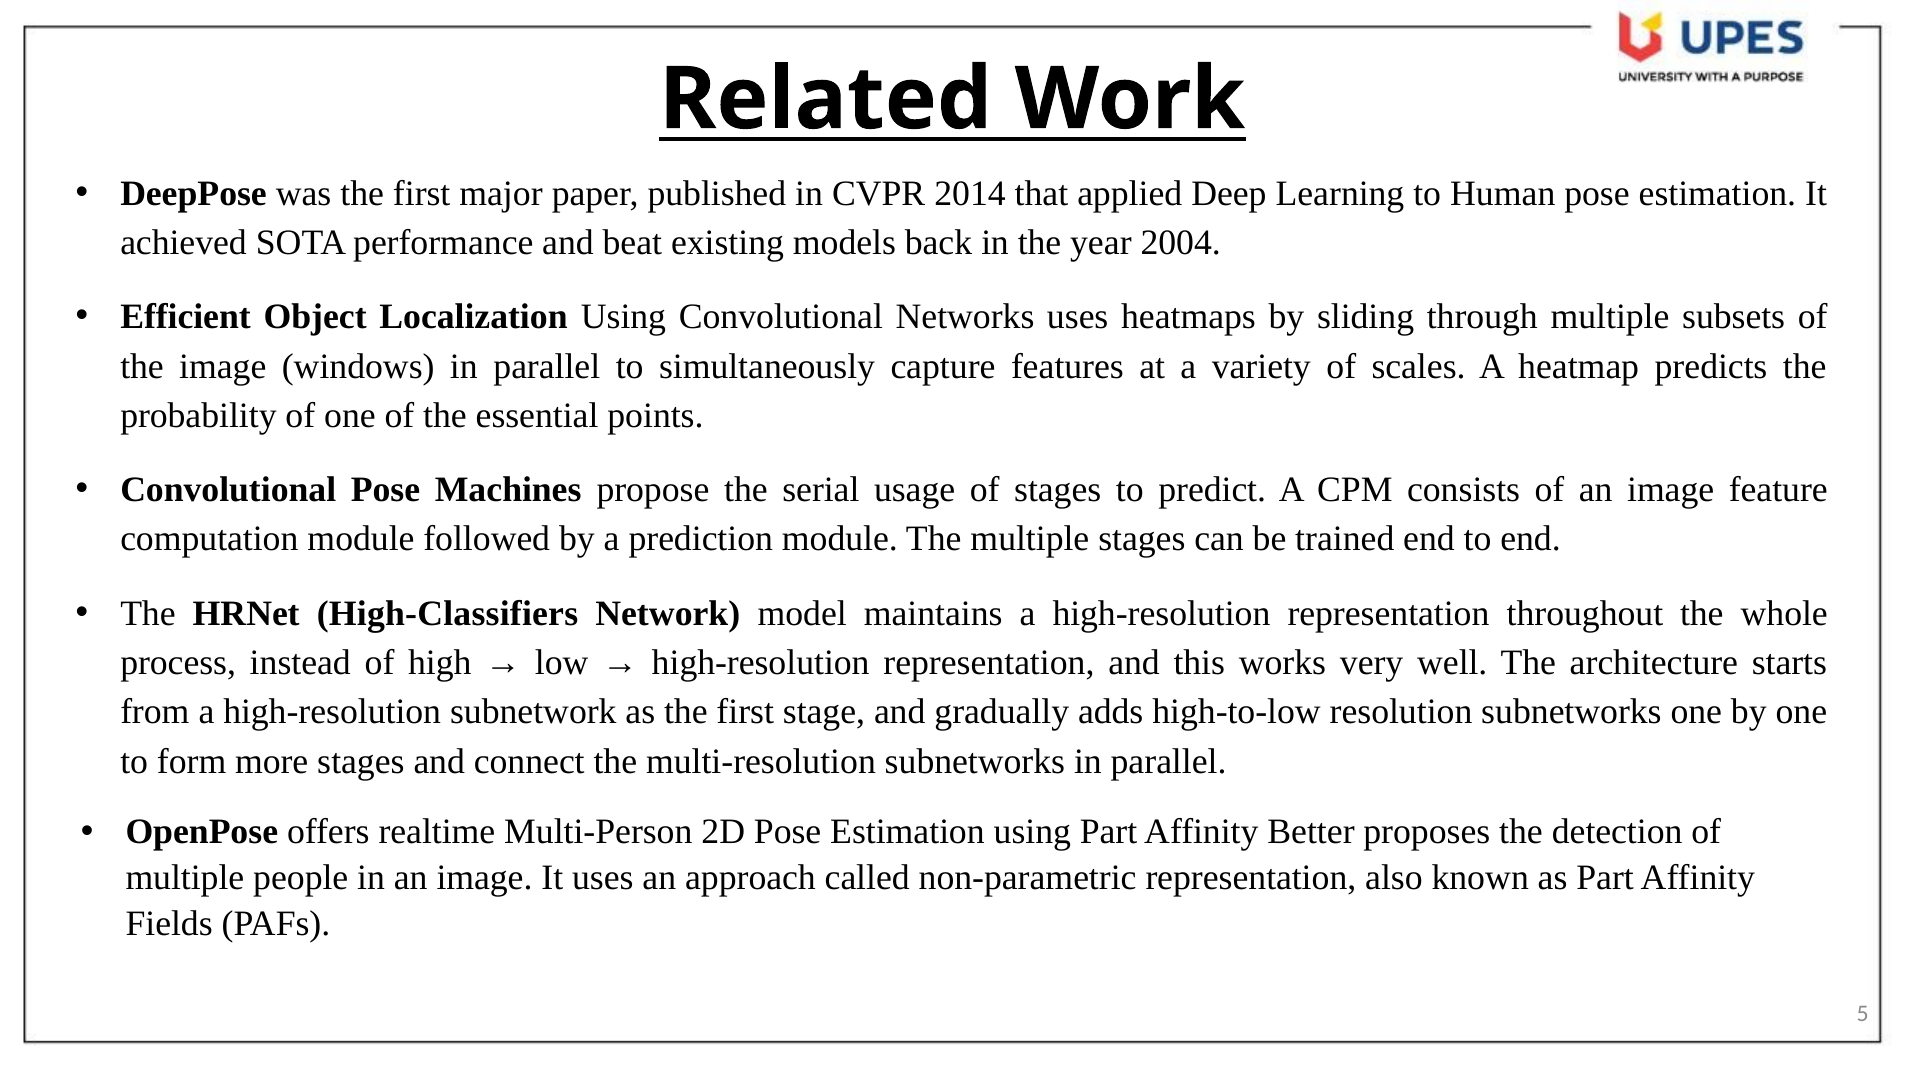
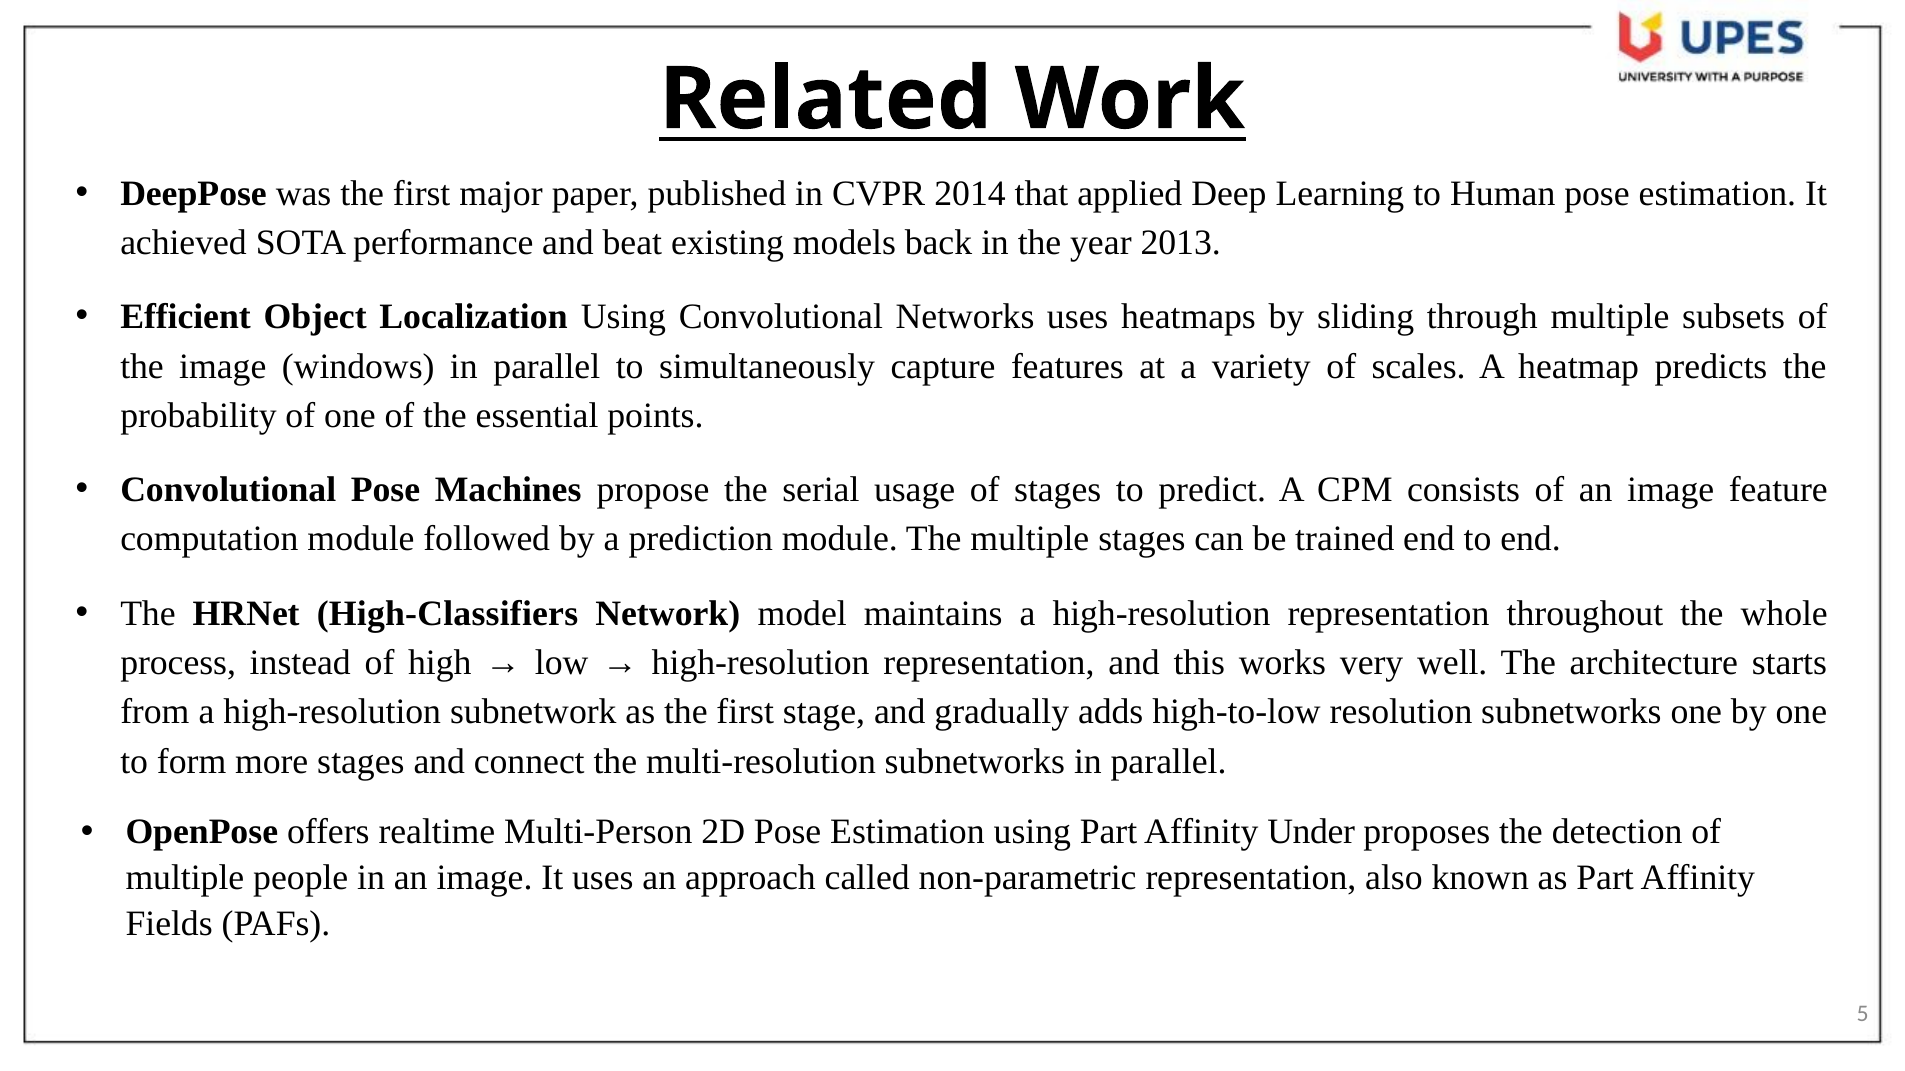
2004: 2004 -> 2013 (1181, 243)
Better: Better -> Under (1311, 833)
